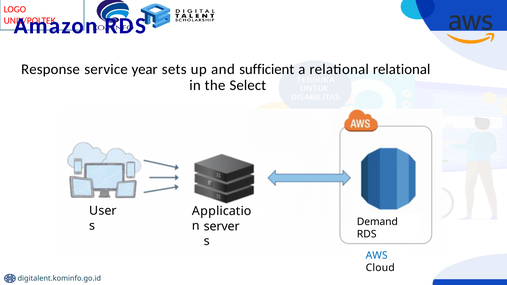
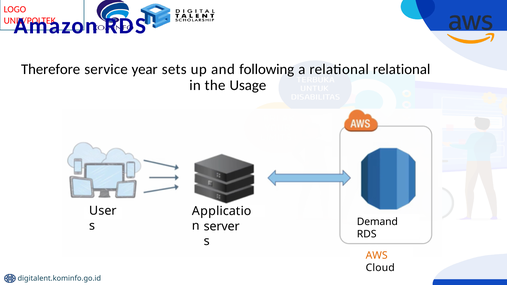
Response: Response -> Therefore (51, 69)
sufficient: sufficient -> following (267, 69)
Select: Select -> Usage (248, 85)
AWS colour: blue -> orange (377, 256)
